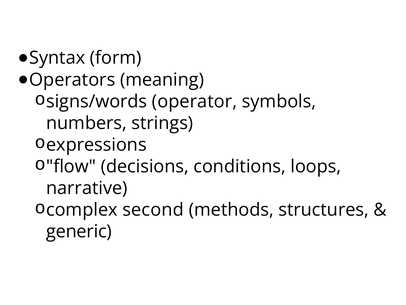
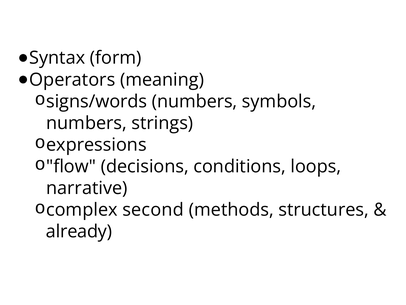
signs/words operator: operator -> numbers (195, 101)
generic: generic -> already (79, 231)
